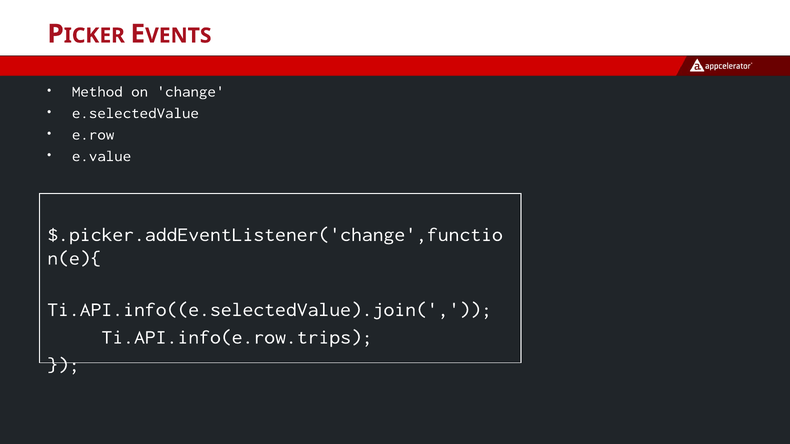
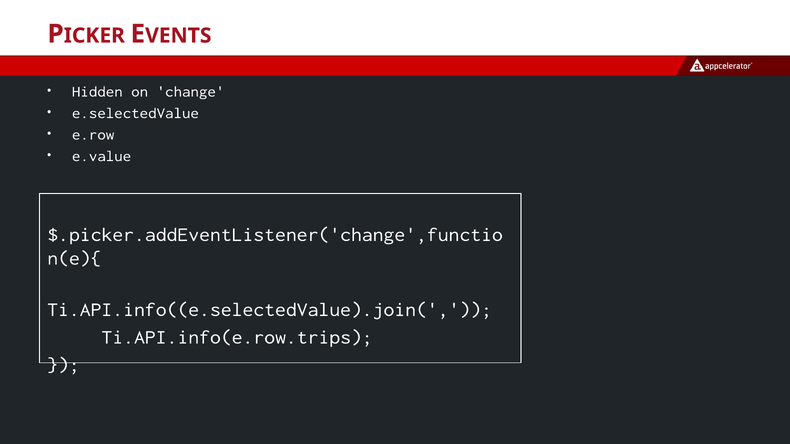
Method: Method -> Hidden (97, 92)
